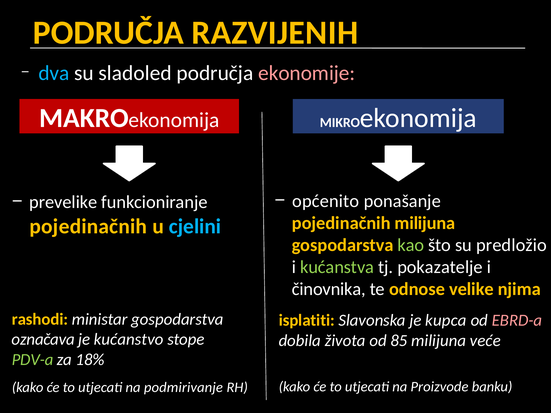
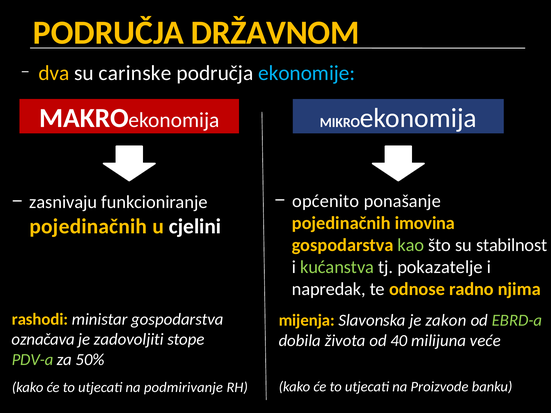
RAZVIJENIH: RAZVIJENIH -> DRŽAVNOM (275, 33)
dva colour: light blue -> yellow (54, 73)
sladoled: sladoled -> carinske (135, 73)
ekonomije colour: pink -> light blue (307, 73)
prevelike: prevelike -> zasnivaju (63, 202)
pojedinačnih milijuna: milijuna -> imovina (425, 223)
cjelini colour: light blue -> white (195, 226)
predložio: predložio -> stabilnost (512, 245)
činovnika: činovnika -> napredak (329, 289)
velike: velike -> radno (471, 289)
isplatiti: isplatiti -> mijenja (307, 321)
kupca: kupca -> zakon (446, 321)
EBRD-a colour: pink -> light green (517, 321)
kućanstvo: kućanstvo -> zadovoljiti (129, 340)
85: 85 -> 40 (399, 341)
18%: 18% -> 50% (90, 360)
